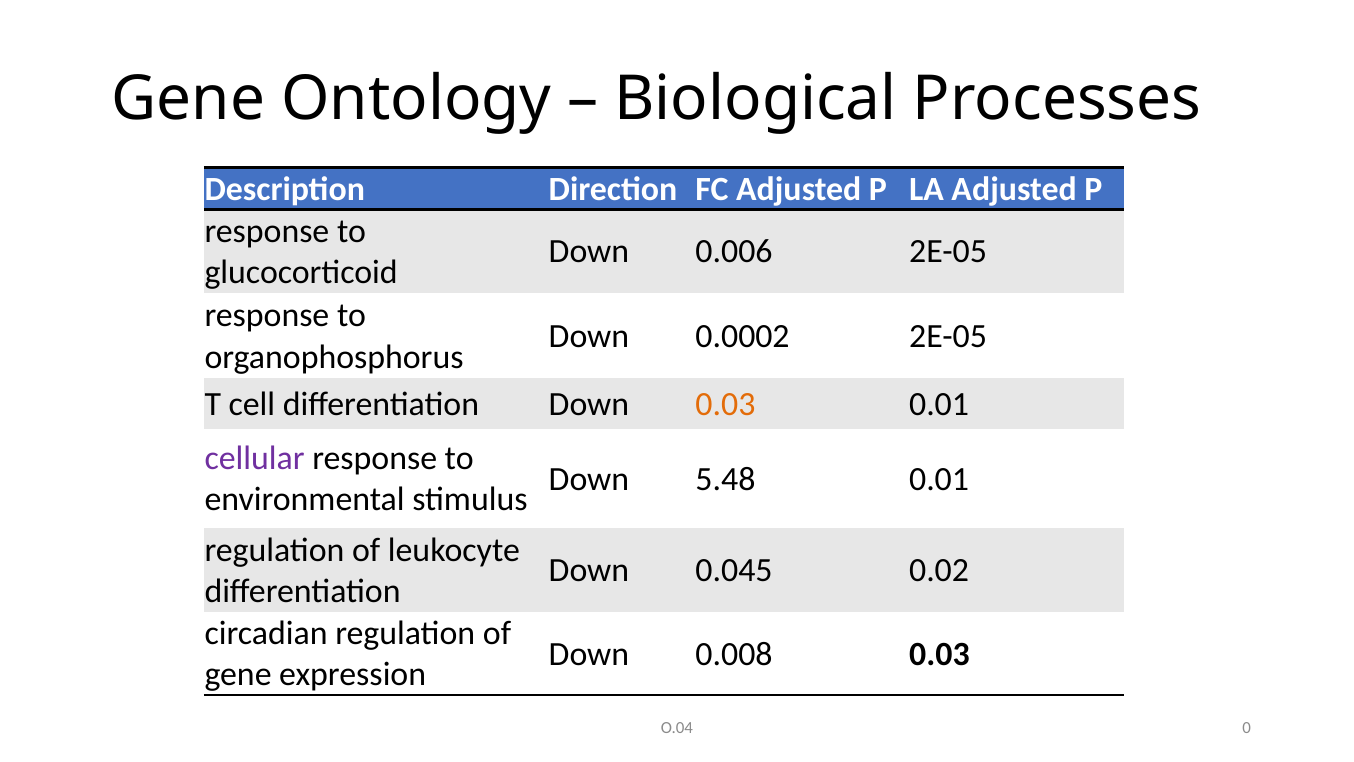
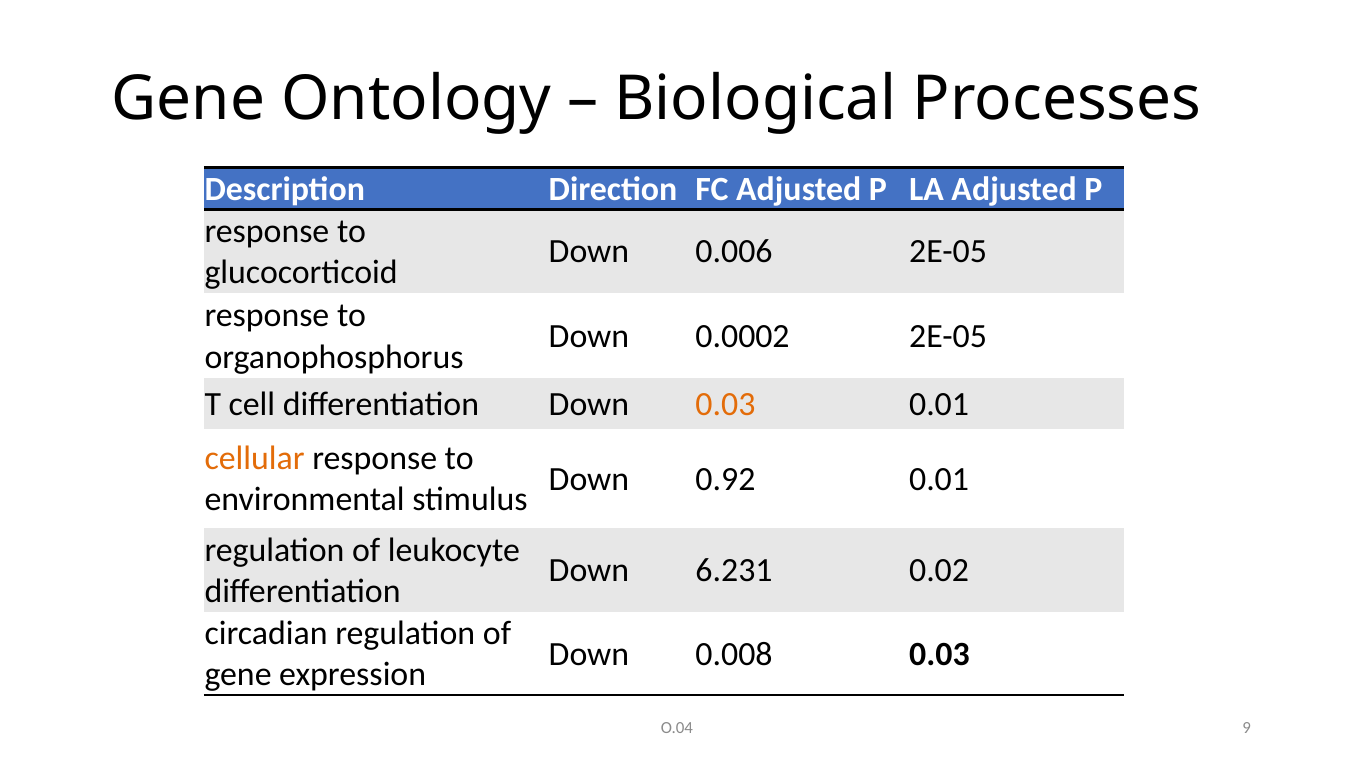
cellular colour: purple -> orange (255, 458)
5.48: 5.48 -> 0.92 (725, 479)
0.045: 0.045 -> 6.231 (734, 570)
0: 0 -> 9 (1247, 727)
